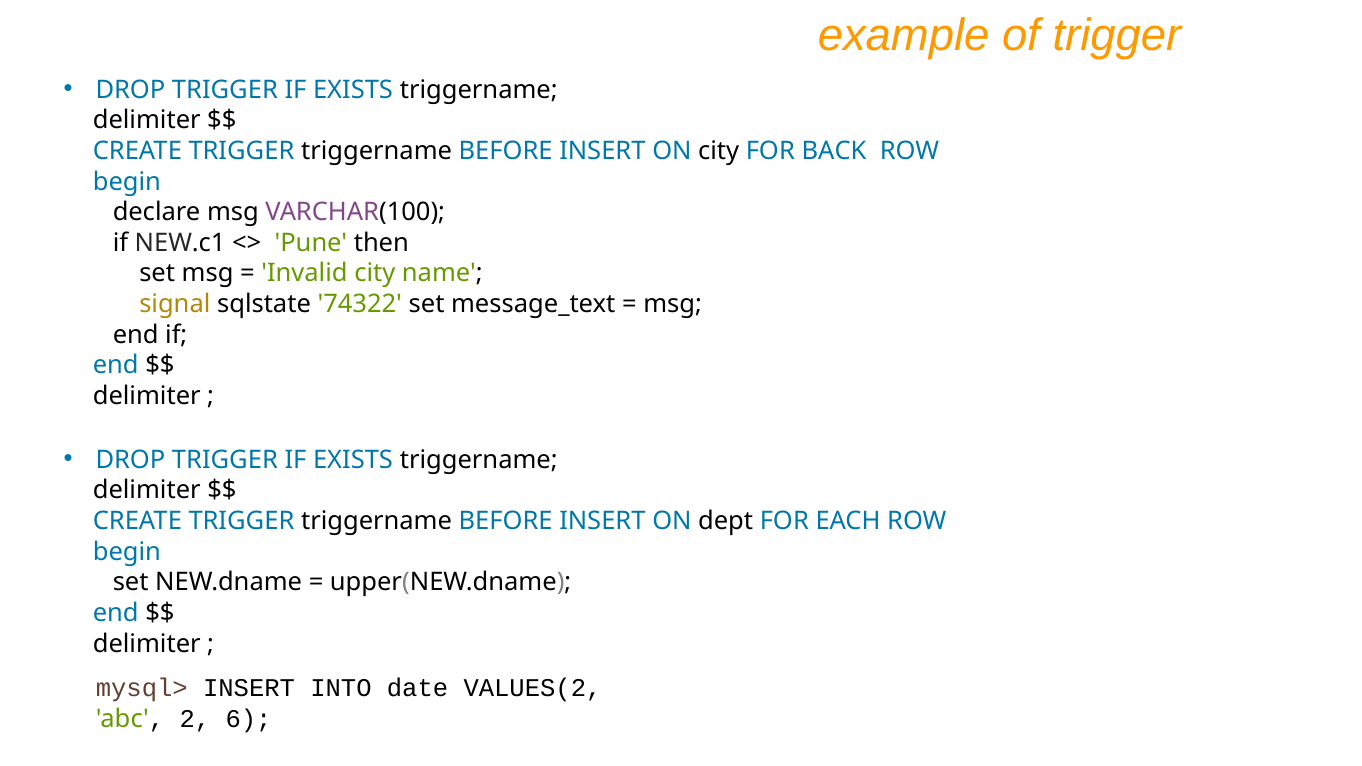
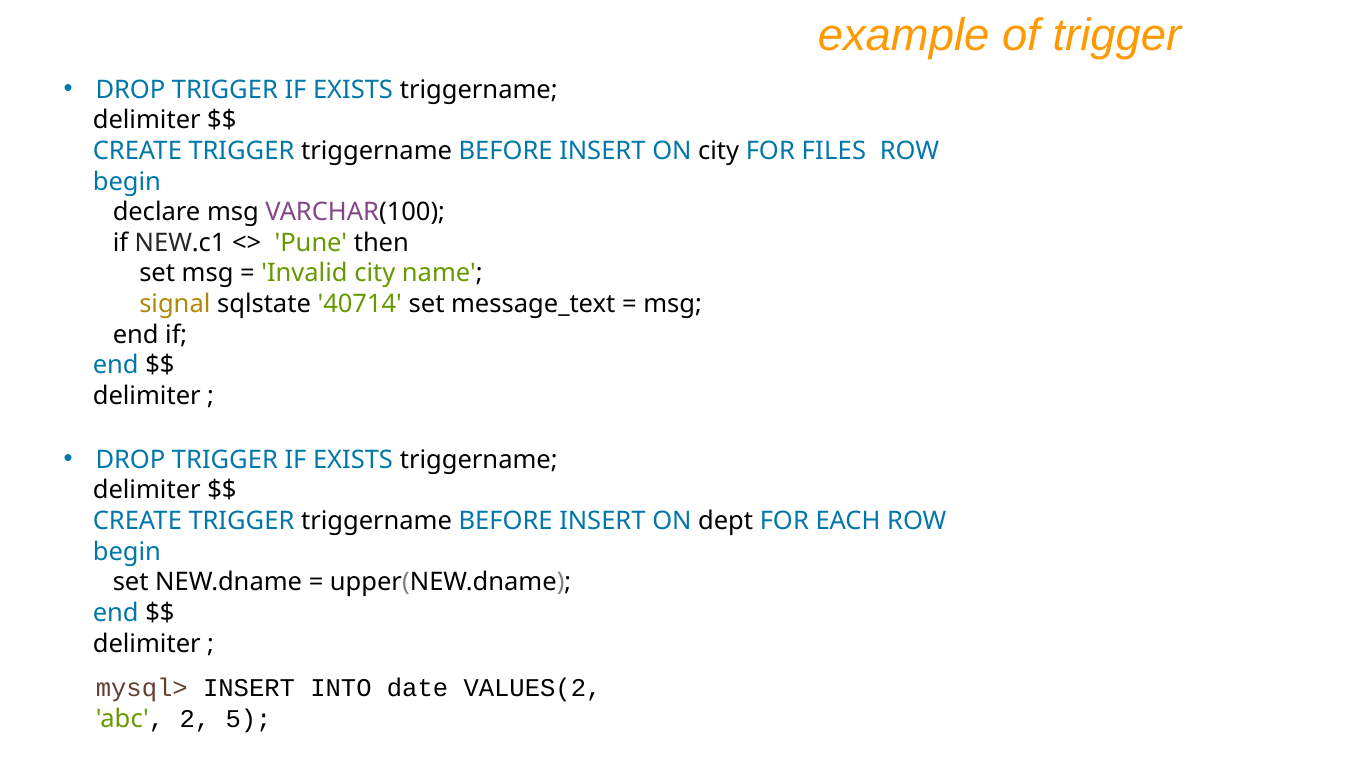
BACK: BACK -> FILES (834, 151)
74322: 74322 -> 40714 (360, 304)
6: 6 -> 5 (249, 719)
